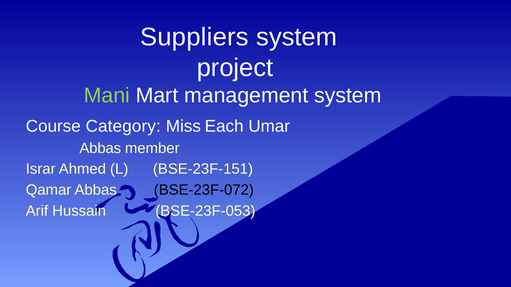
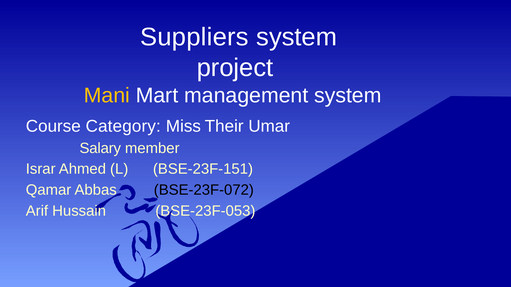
Mani colour: light green -> yellow (107, 96)
Each: Each -> Their (224, 126)
Abbas: Abbas -> Salary (100, 148)
